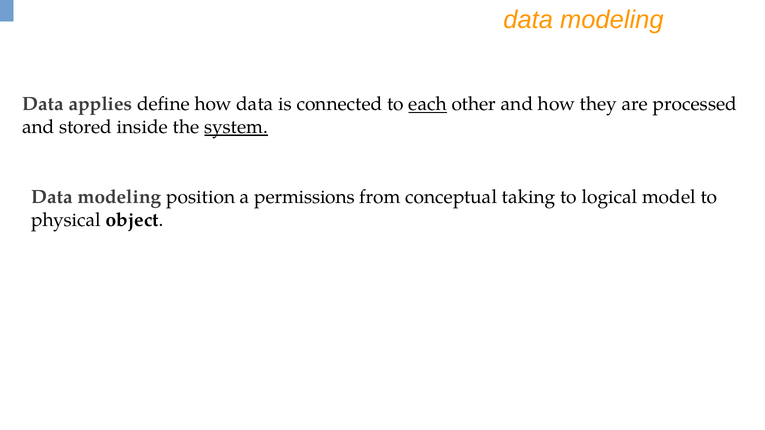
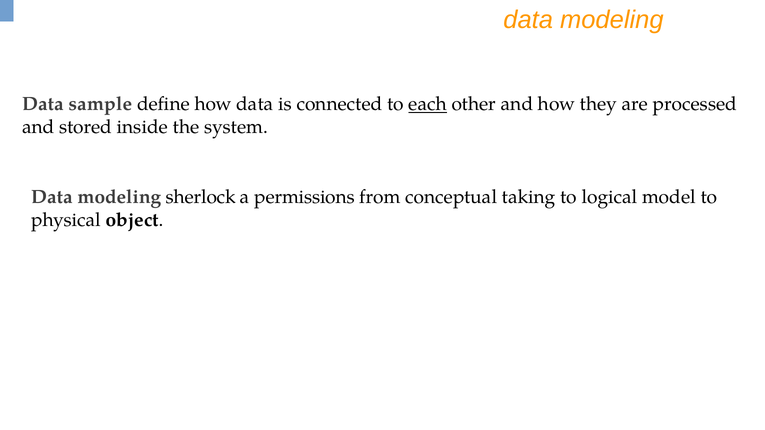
applies: applies -> sample (100, 104)
system underline: present -> none (236, 127)
position: position -> sherlock (201, 197)
